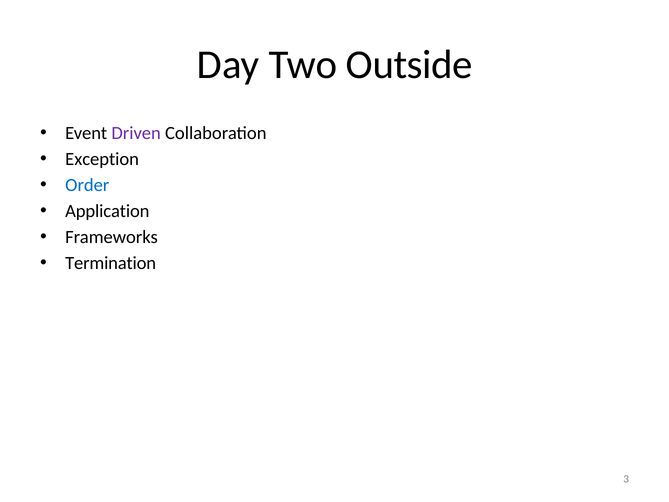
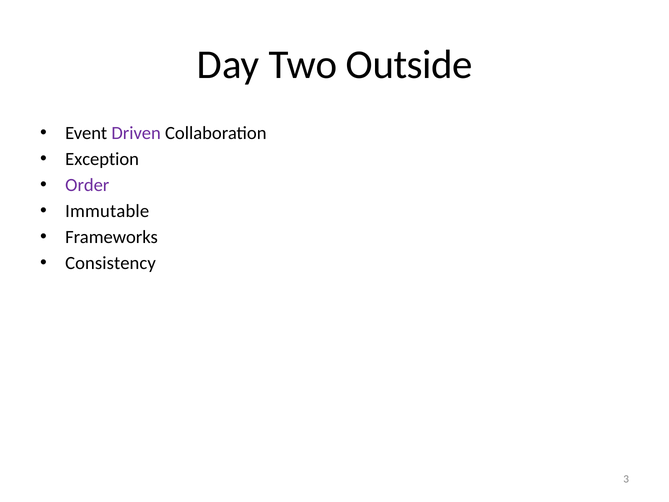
Order colour: blue -> purple (87, 185)
Application: Application -> Immutable (107, 211)
Termination: Termination -> Consistency (111, 263)
